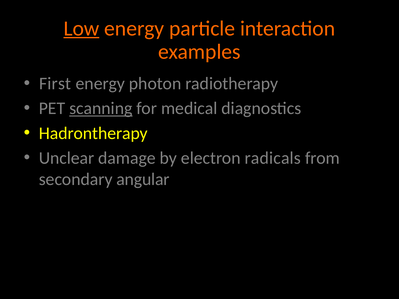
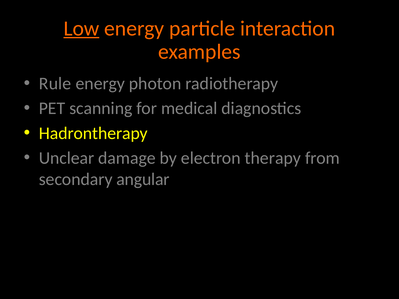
First: First -> Rule (55, 84)
scanning underline: present -> none (101, 108)
radicals: radicals -> therapy (273, 158)
